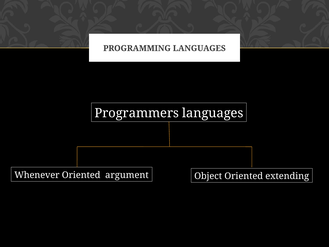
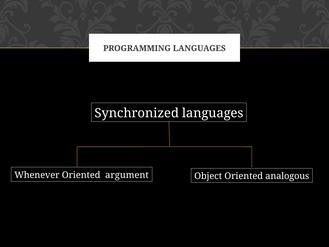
Programmers: Programmers -> Synchronized (137, 113)
extending: extending -> analogous (287, 176)
